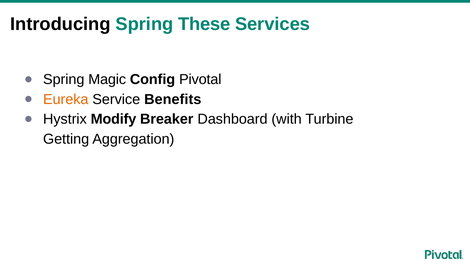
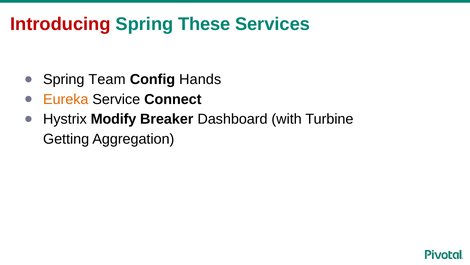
Introducing colour: black -> red (60, 24)
Magic: Magic -> Team (107, 79)
Pivotal: Pivotal -> Hands (200, 79)
Benefits: Benefits -> Connect (173, 99)
